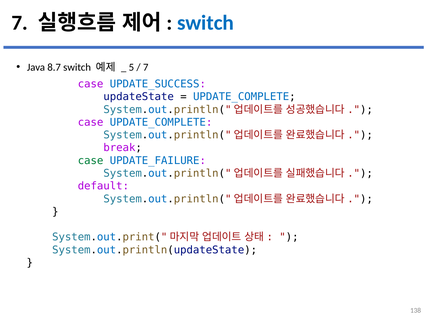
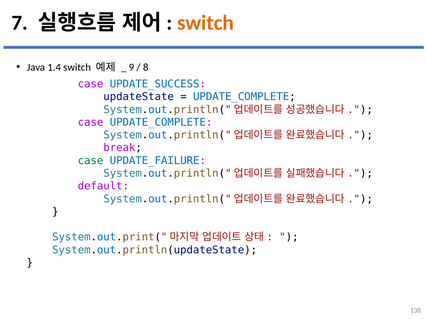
switch colour: blue -> orange (206, 23)
8.7: 8.7 -> 1.4 (54, 67)
5: 5 -> 9 (131, 67)
7: 7 -> 8 (146, 67)
